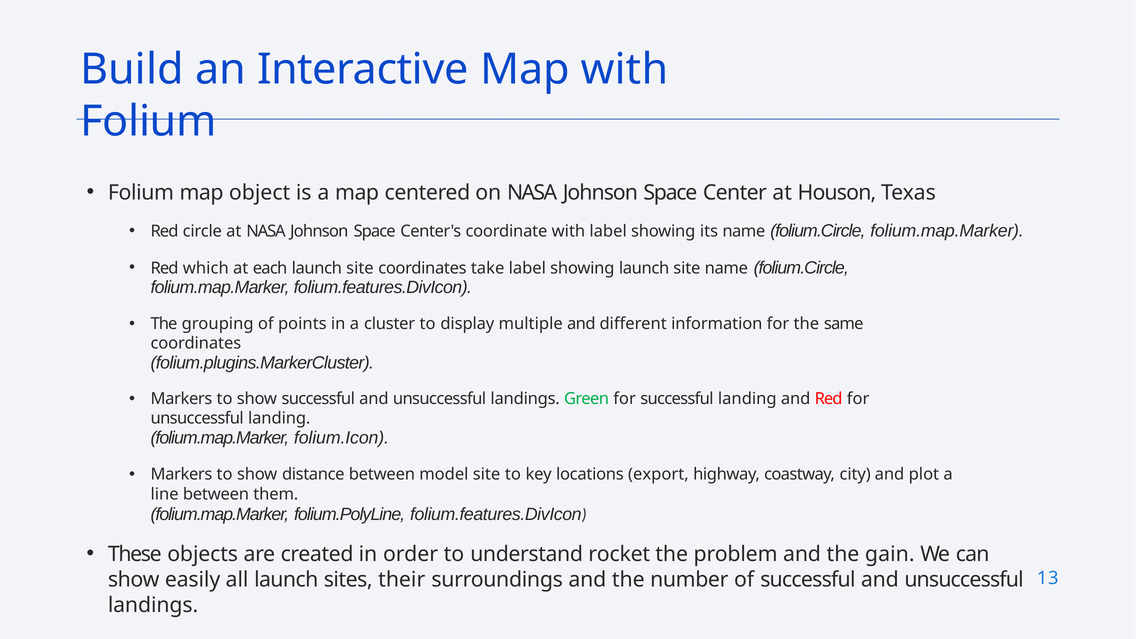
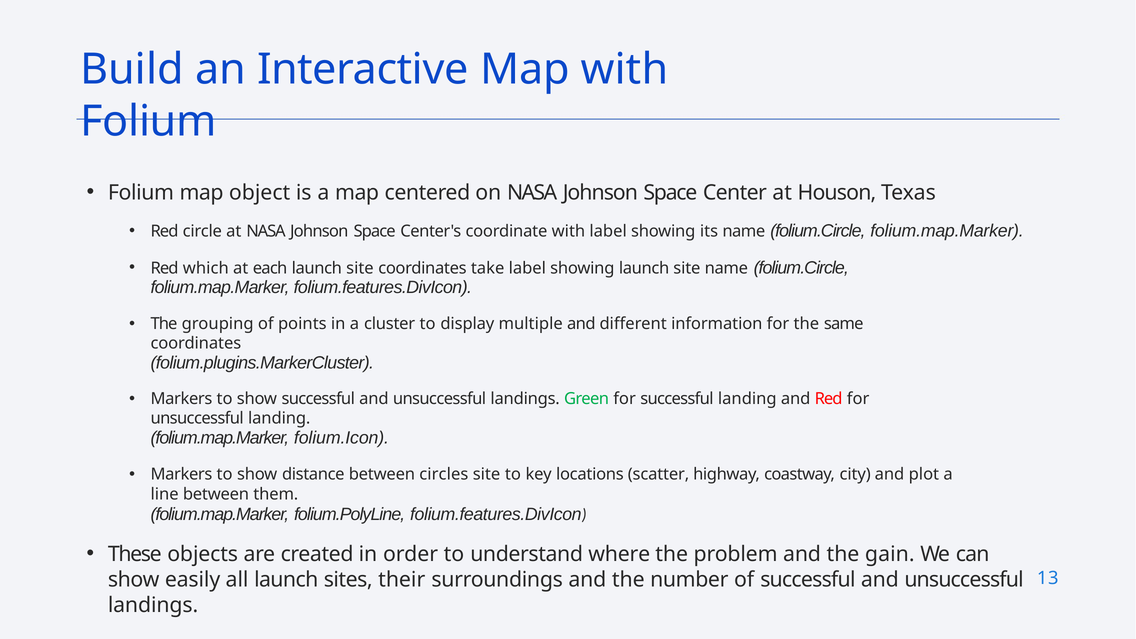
model: model -> circles (444, 474)
export: export -> scatter (659, 474)
rocket: rocket -> where (619, 554)
